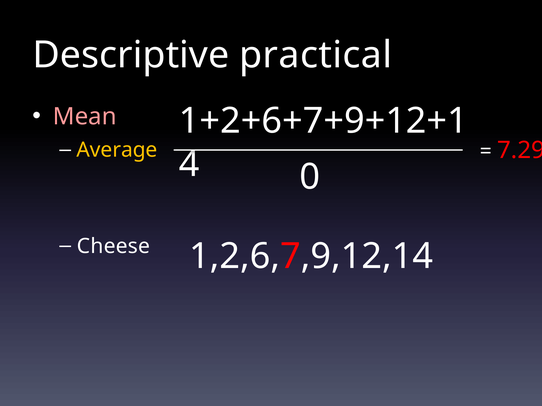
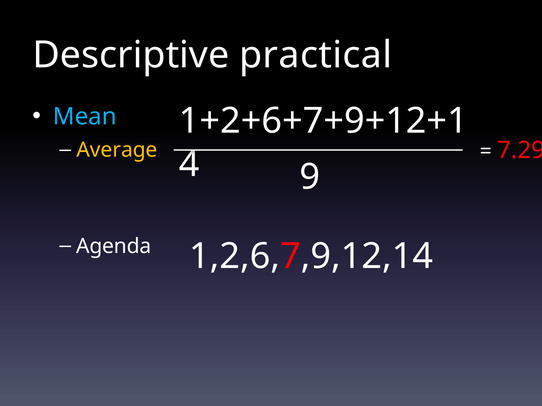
Mean colour: pink -> light blue (85, 117)
0: 0 -> 9 (310, 177)
Cheese: Cheese -> Agenda (114, 246)
